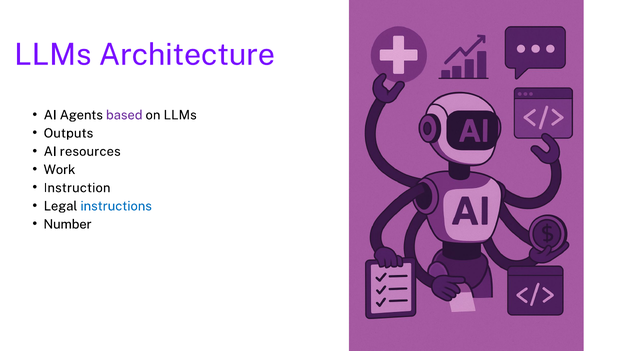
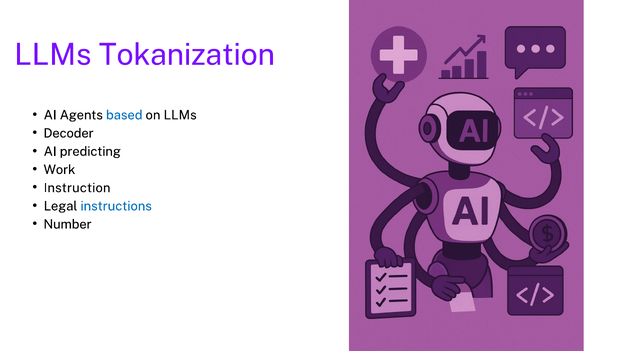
Architecture: Architecture -> Tokanization (187, 55)
based colour: purple -> blue (124, 115)
Outputs: Outputs -> Decoder (69, 133)
resources: resources -> predicting (90, 152)
